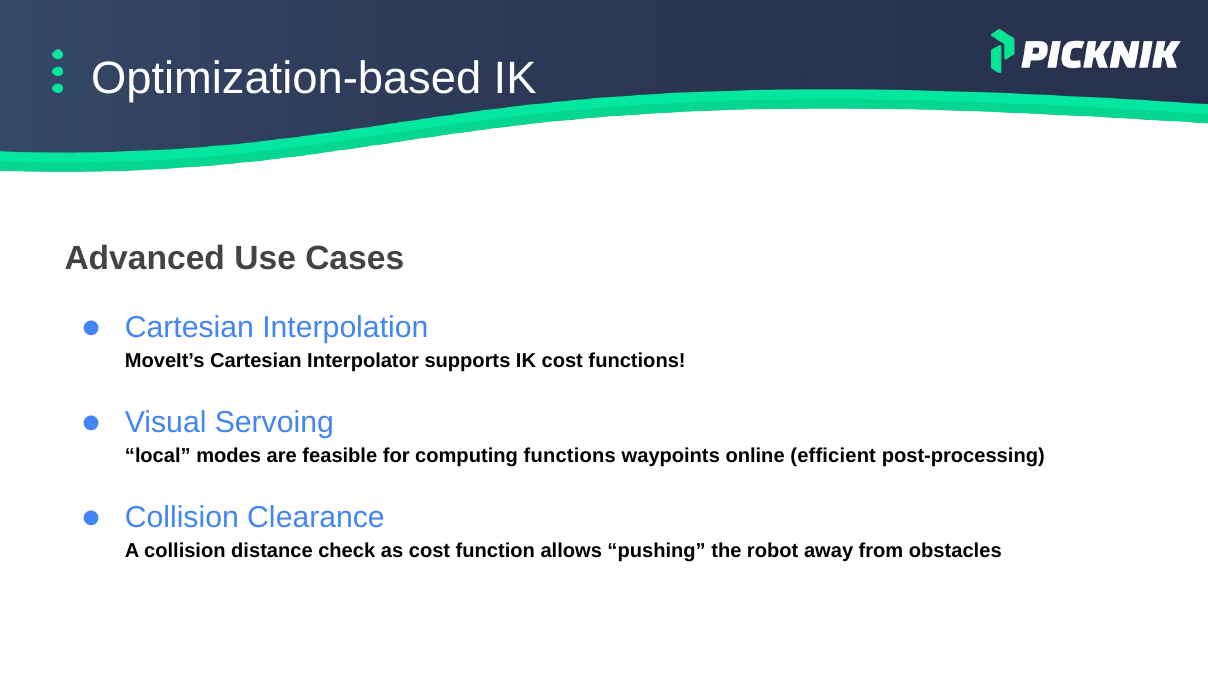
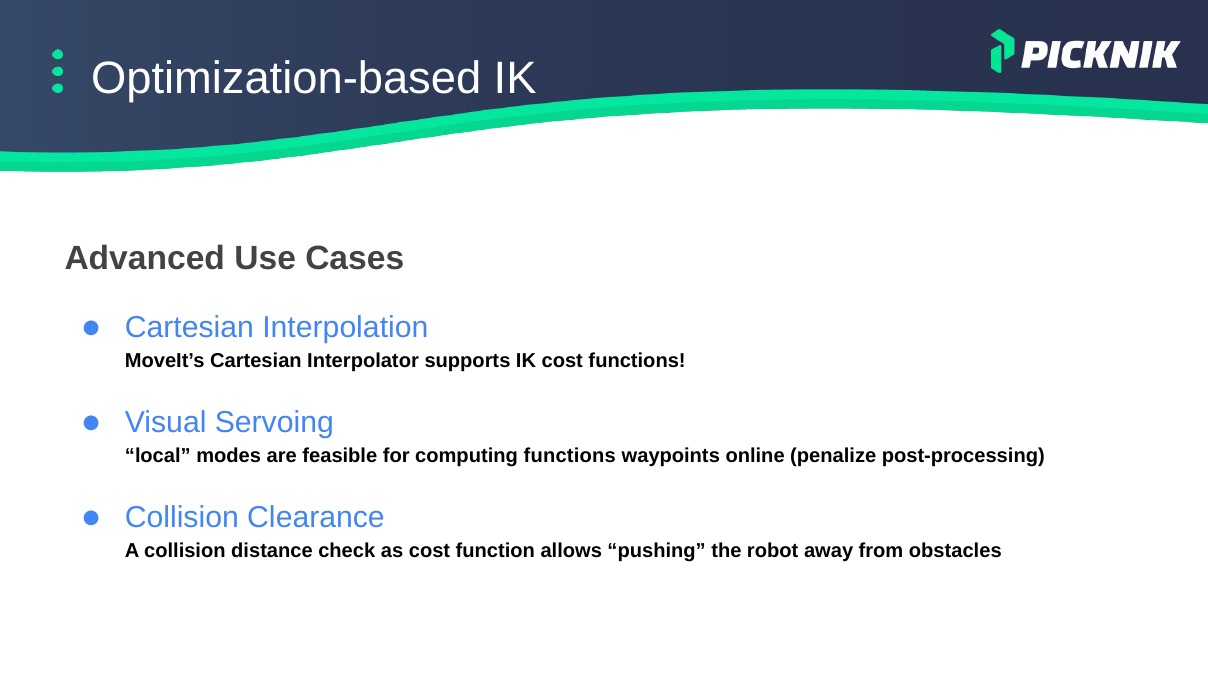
efficient: efficient -> penalize (833, 455)
